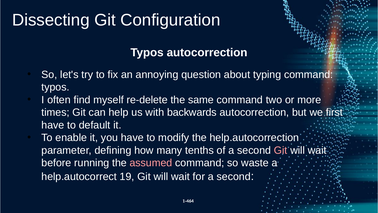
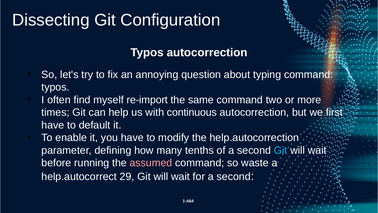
re-delete: re-delete -> re-import (147, 100)
backwards: backwards -> continuous (192, 112)
Git colour: pink -> light blue (281, 150)
19: 19 -> 29 (127, 176)
